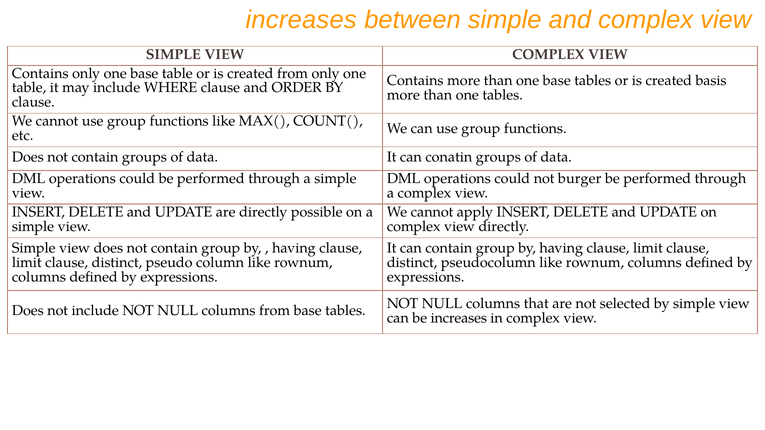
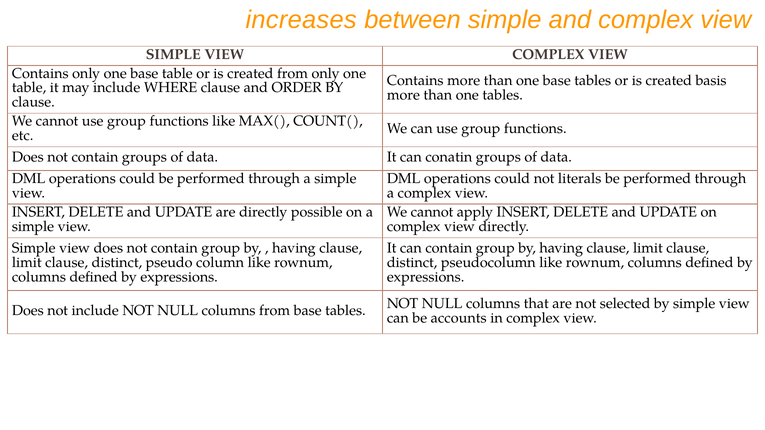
burger: burger -> literals (580, 179)
be increases: increases -> accounts (459, 318)
